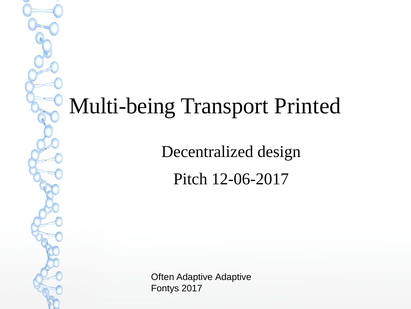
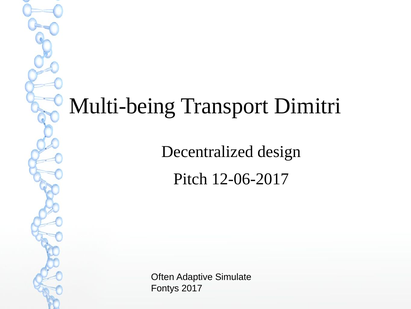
Printed: Printed -> Dimitri (308, 106)
Adaptive Adaptive: Adaptive -> Simulate (233, 276)
